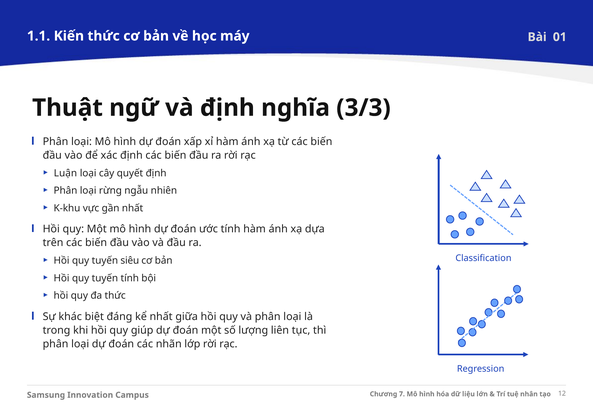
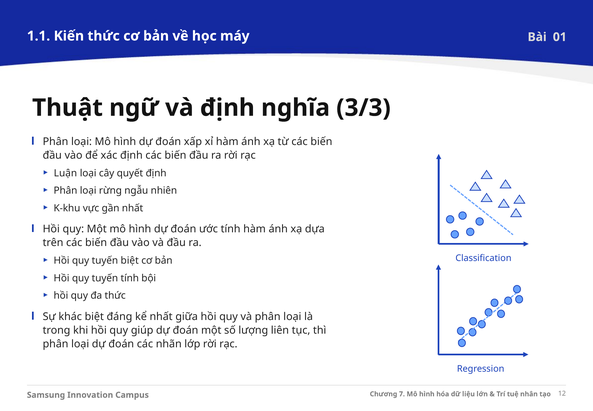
tuyến siêu: siêu -> biệt (130, 260)
